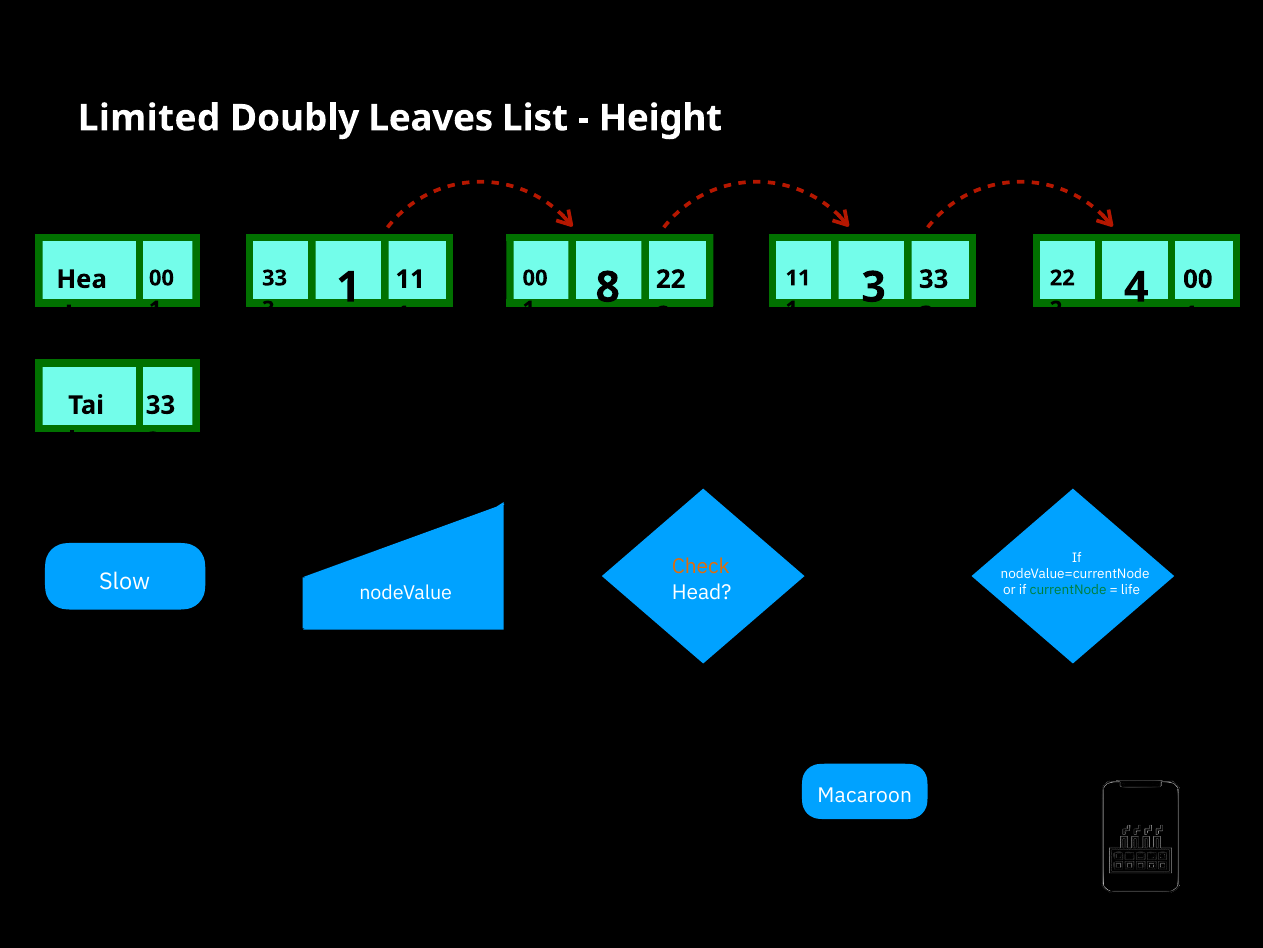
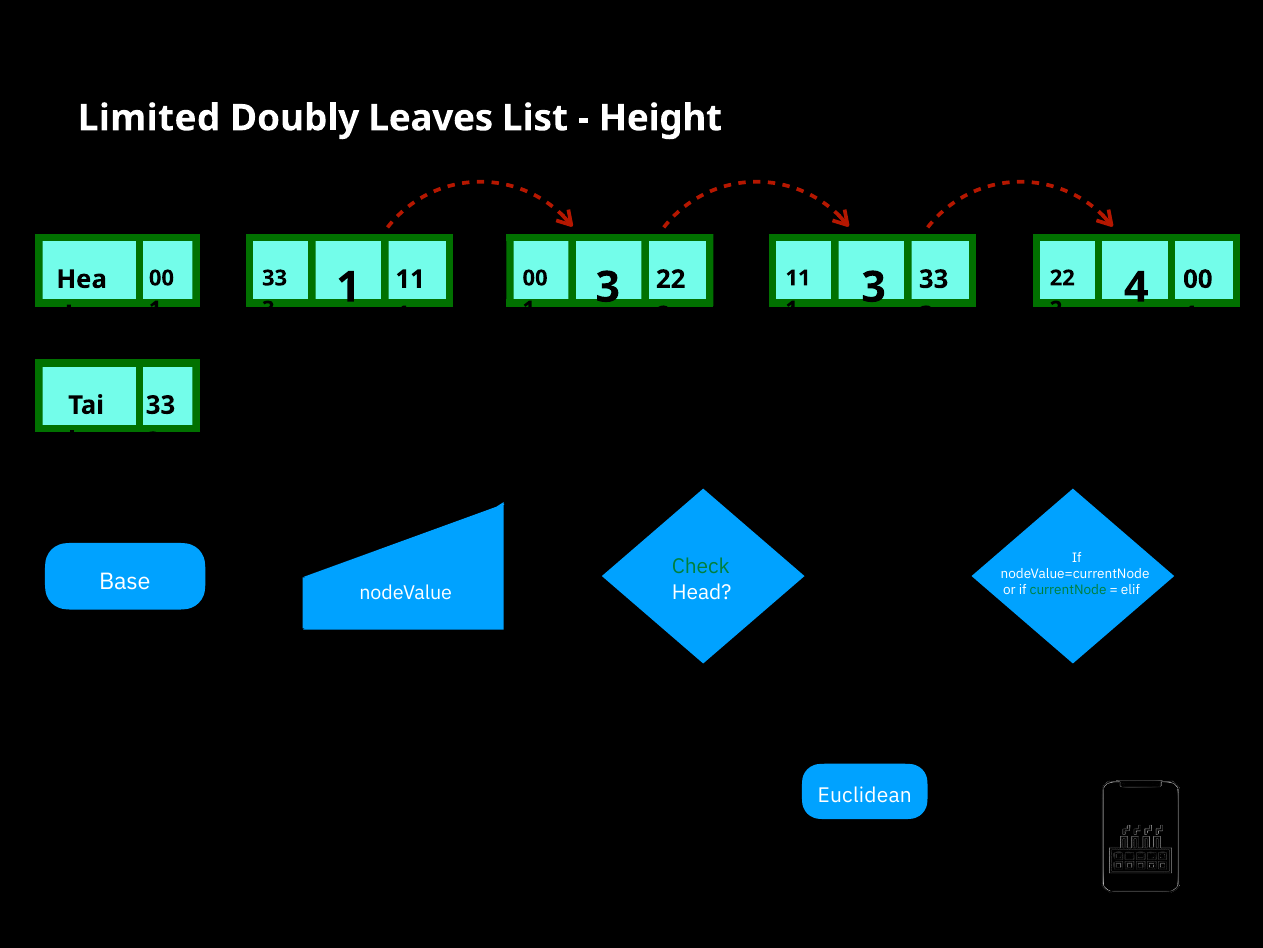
8: 8 -> 3 (608, 287)
Check colour: orange -> green (701, 567)
Slow: Slow -> Base (125, 582)
life: life -> elif (1130, 590)
Macaroon: Macaroon -> Euclidean (865, 796)
